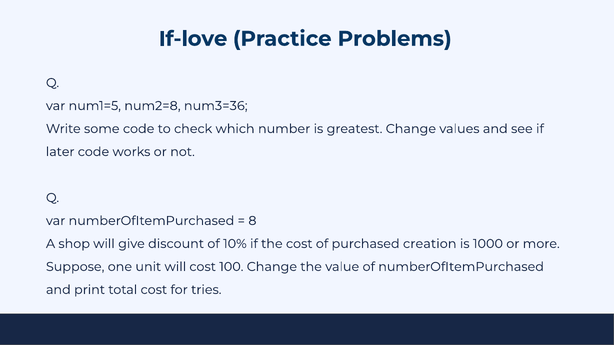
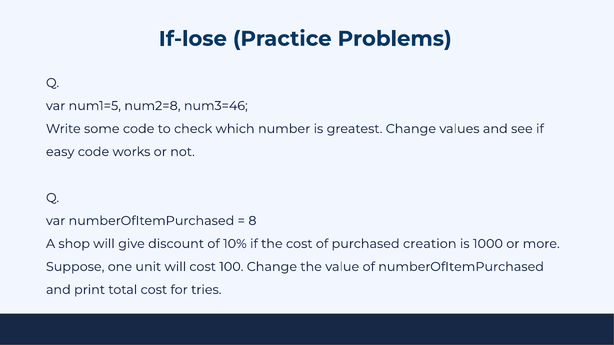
If-love: If-love -> If-lose (193, 39)
num3=36: num3=36 -> num3=46 (216, 106)
later: later -> easy (60, 152)
